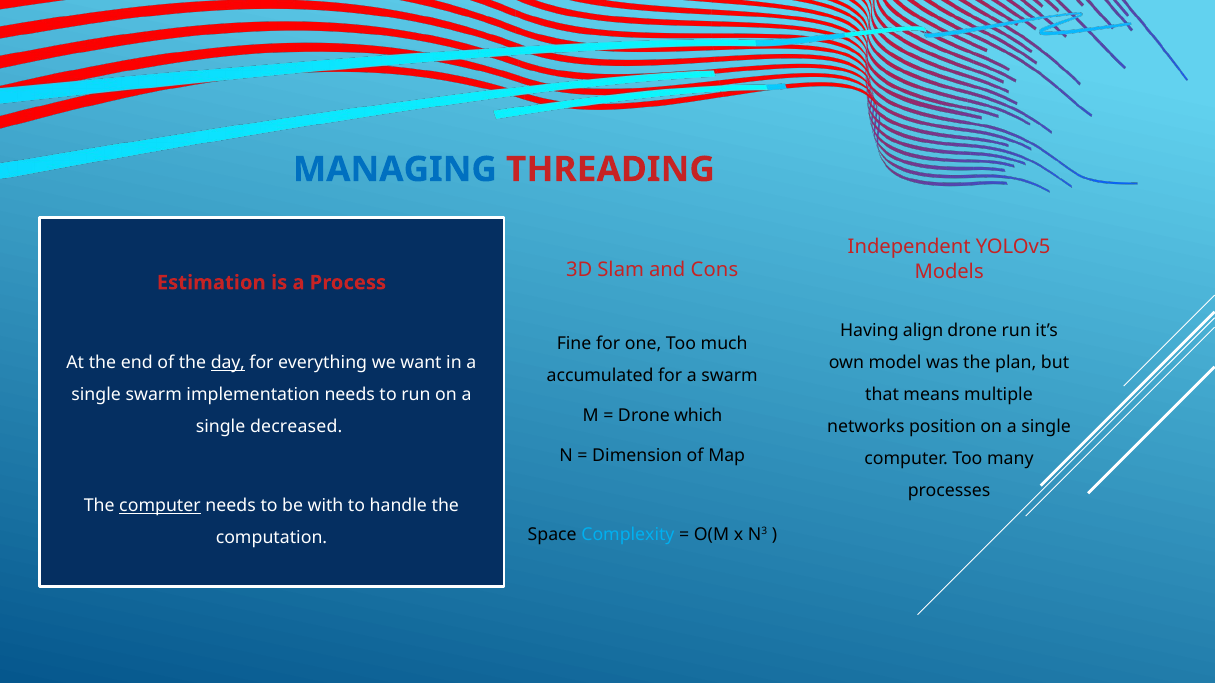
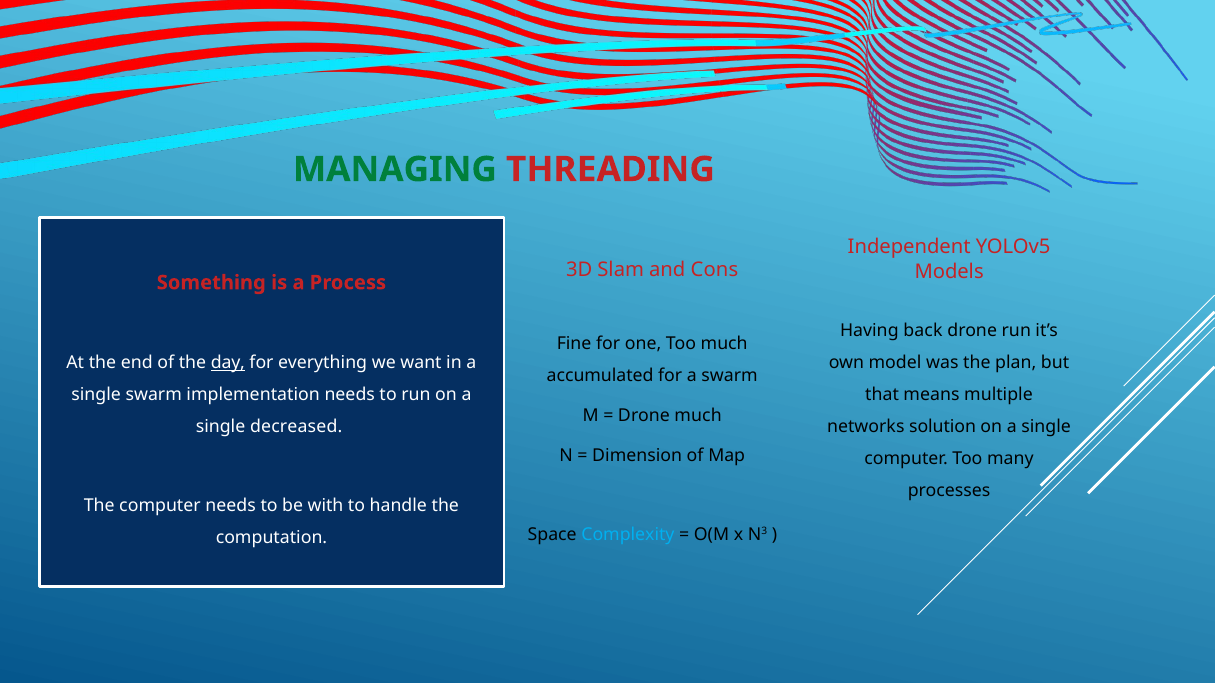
MANAGING colour: blue -> green (395, 170)
Estimation: Estimation -> Something (211, 283)
align: align -> back (923, 331)
Drone which: which -> much (698, 416)
position: position -> solution (943, 427)
computer underline: present -> none (160, 506)
